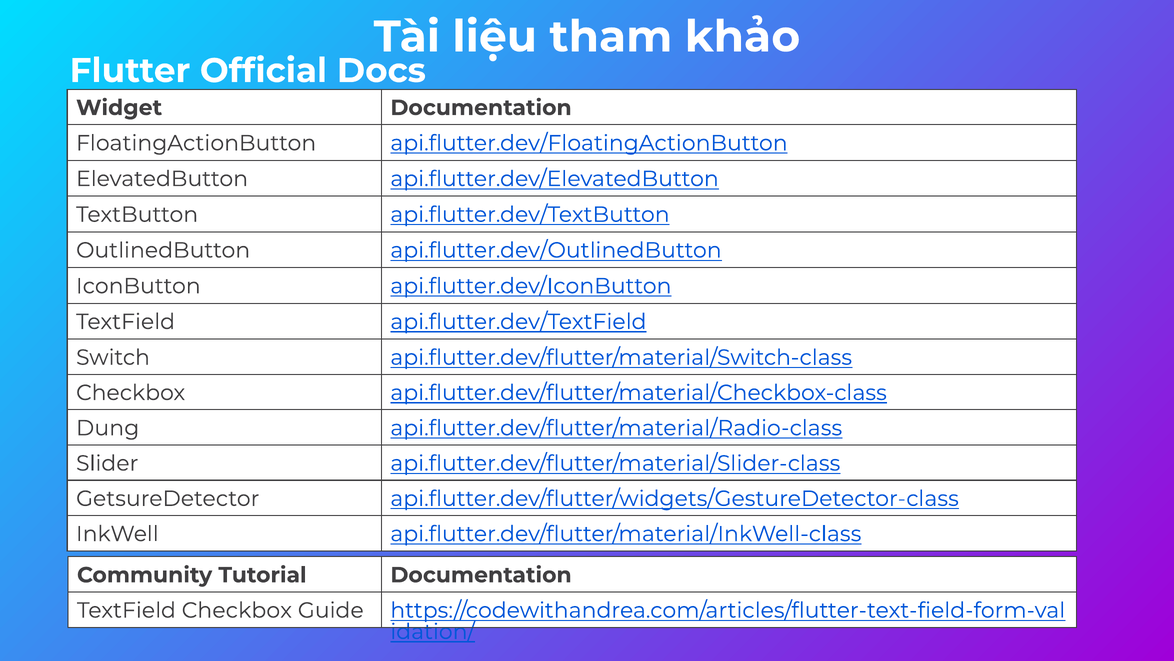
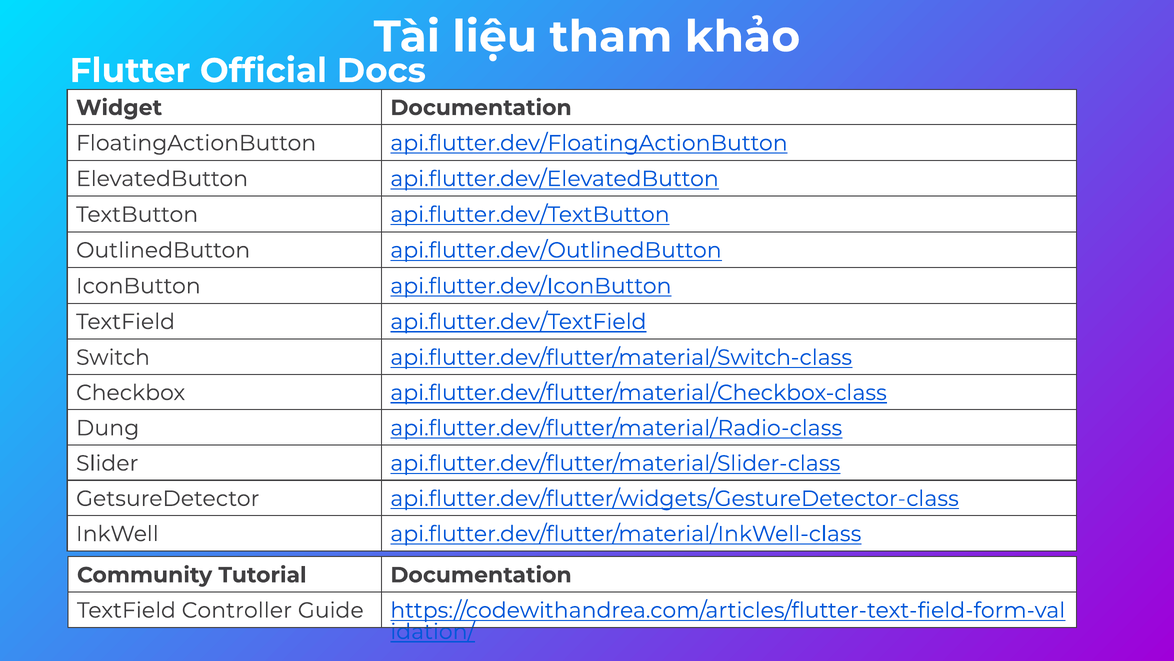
TextField Checkbox: Checkbox -> Controller (237, 610)
